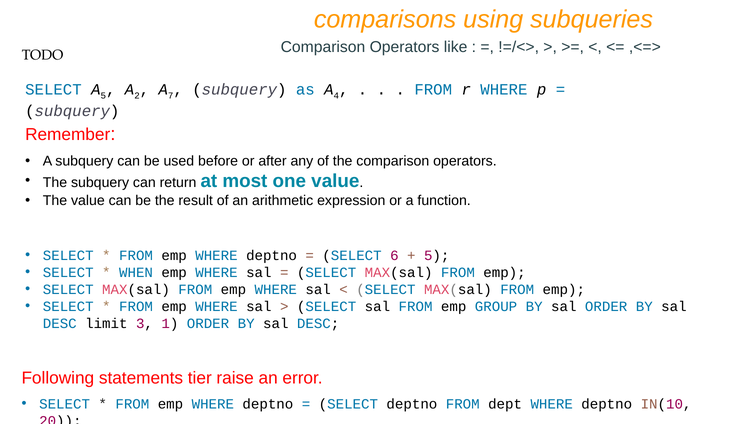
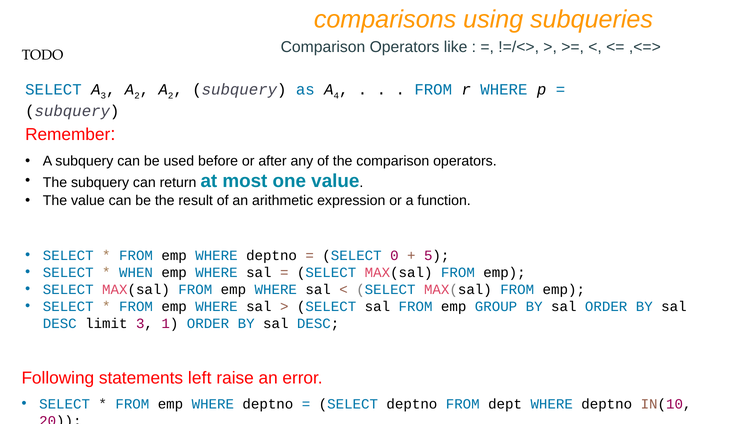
A 5: 5 -> 3 (103, 95)
7: 7 -> 2 (171, 95)
6: 6 -> 0 (394, 255)
tier: tier -> left (200, 377)
